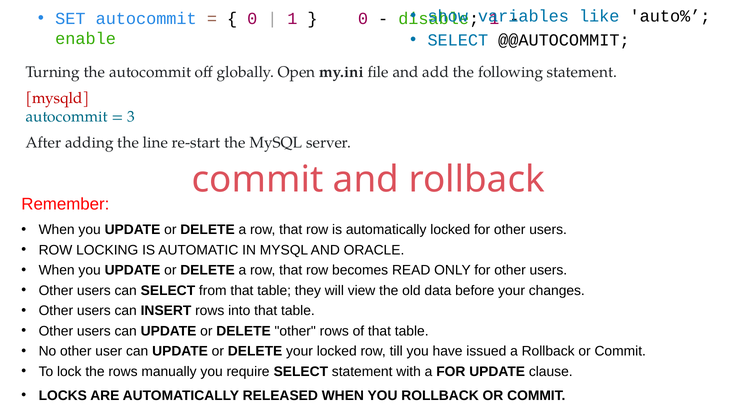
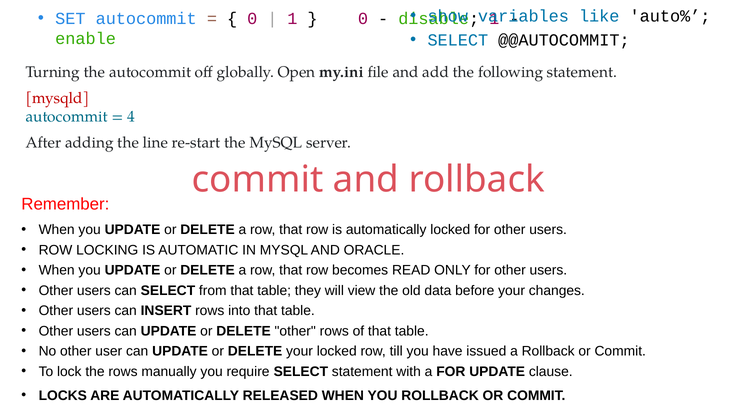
3: 3 -> 4 (131, 116)
